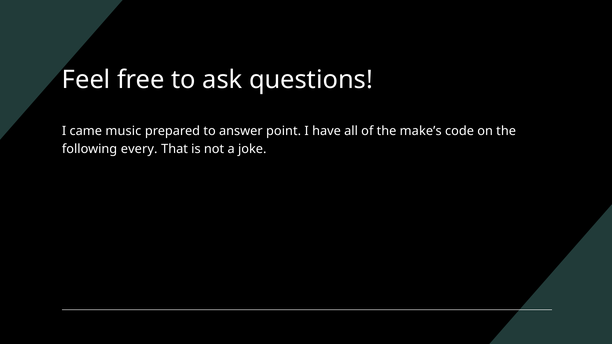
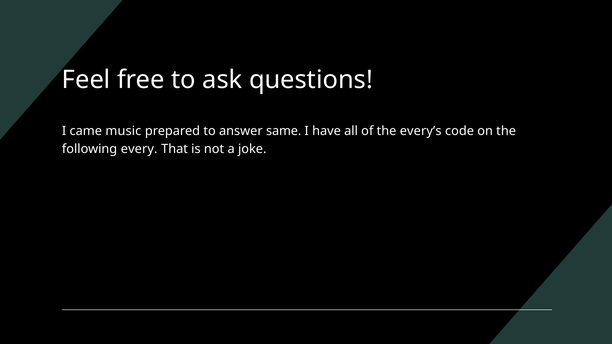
point: point -> same (284, 131)
make’s: make’s -> every’s (421, 131)
